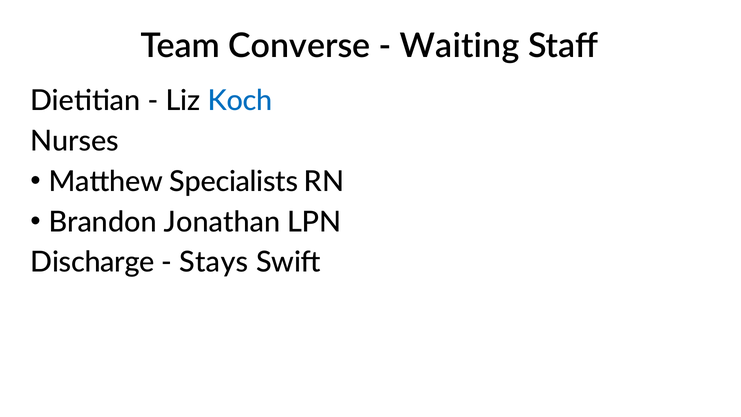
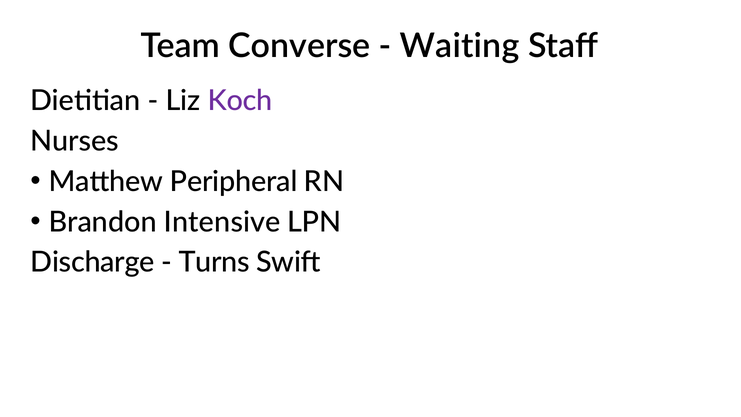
Koch colour: blue -> purple (240, 101)
Specialists: Specialists -> Peripheral (234, 182)
Jonathan: Jonathan -> Intensive (222, 222)
Stays: Stays -> Turns (214, 262)
